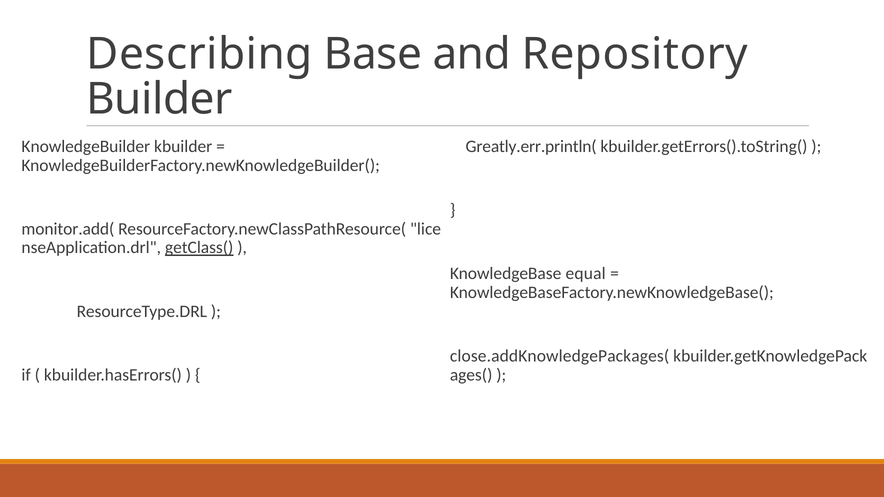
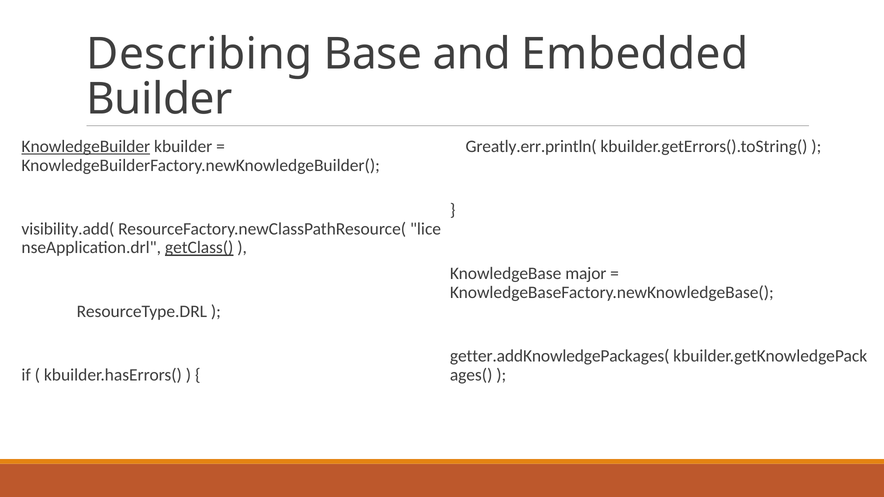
Repository: Repository -> Embedded (635, 54)
KnowledgeBuilder underline: none -> present (86, 146)
monitor.add(: monitor.add( -> visibility.add( (68, 229)
equal: equal -> major (586, 274)
close.addKnowledgePackages(: close.addKnowledgePackages( -> getter.addKnowledgePackages( (560, 356)
